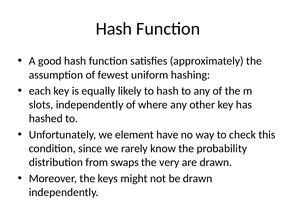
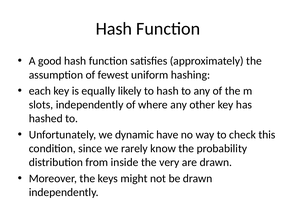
element: element -> dynamic (134, 135)
swaps: swaps -> inside (125, 162)
